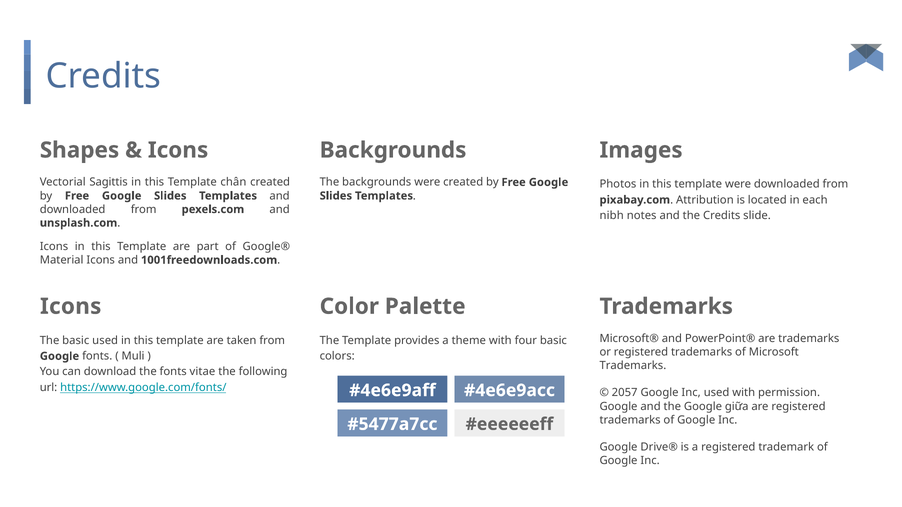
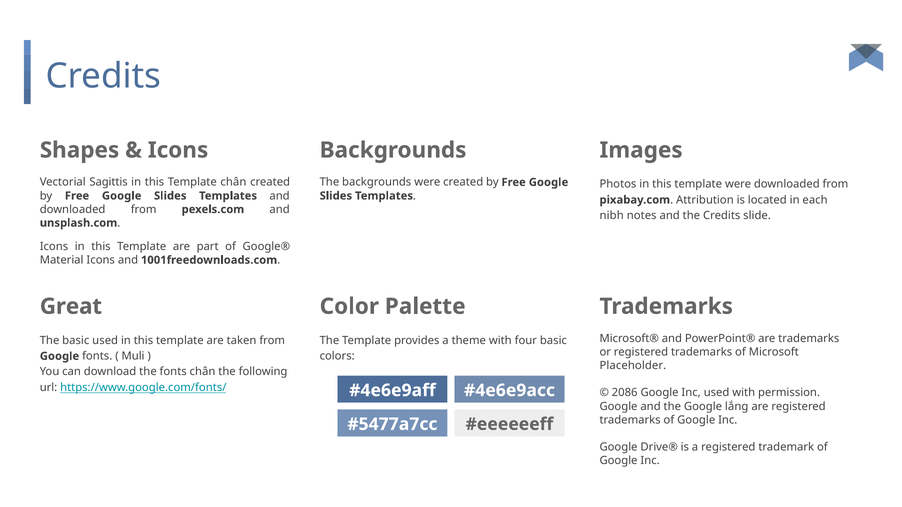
Icons: Icons -> Great (71, 307)
Trademarks: Trademarks -> Placeholder (633, 366)
fonts vitae: vitae -> chân (202, 372)
2057: 2057 -> 2086 (625, 393)
giữa: giữa -> lắng (737, 407)
